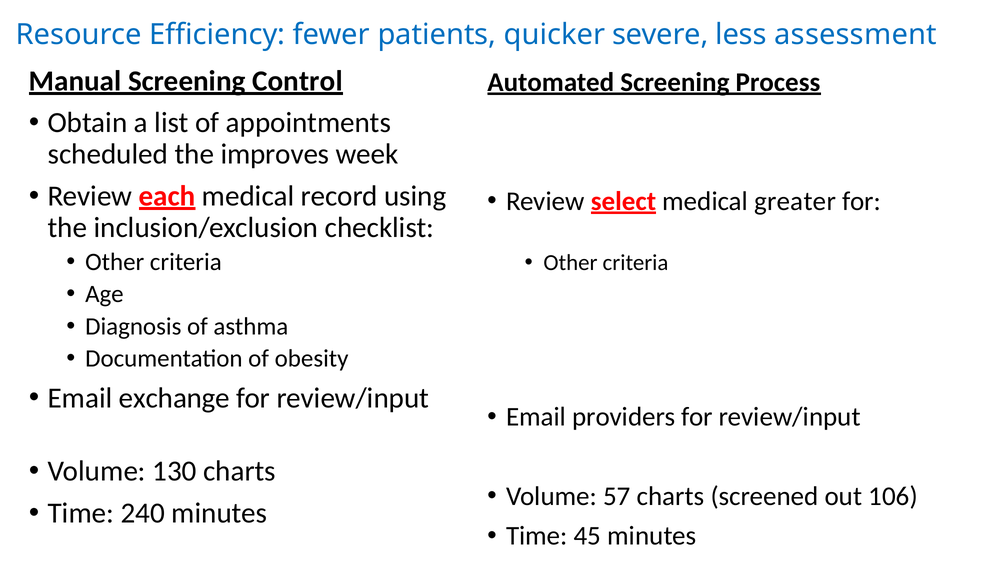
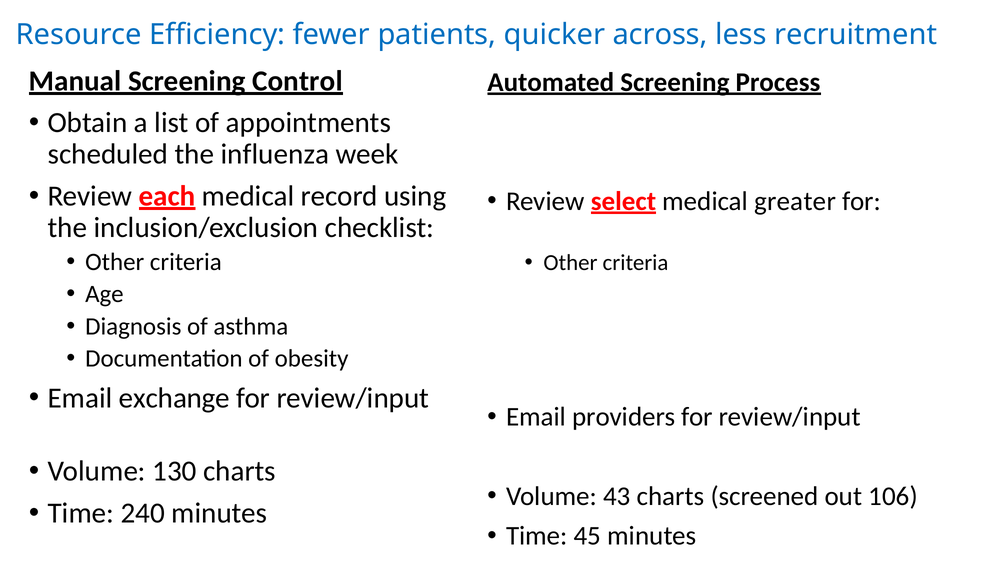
severe: severe -> across (660, 35)
assessment: assessment -> recruitment (856, 35)
improves: improves -> influenza (275, 154)
57: 57 -> 43 (617, 496)
